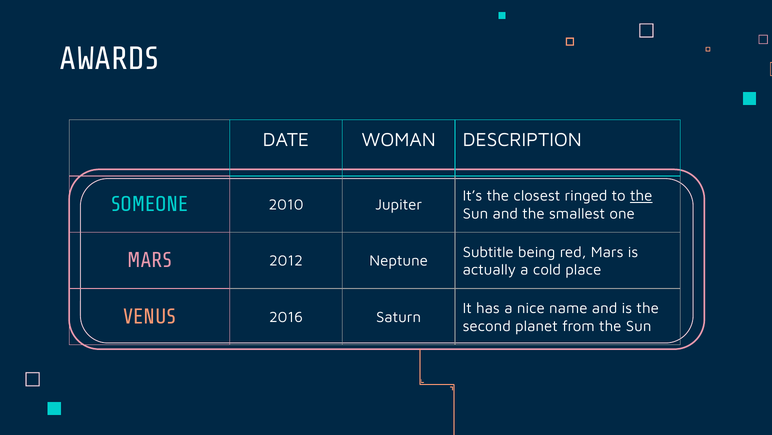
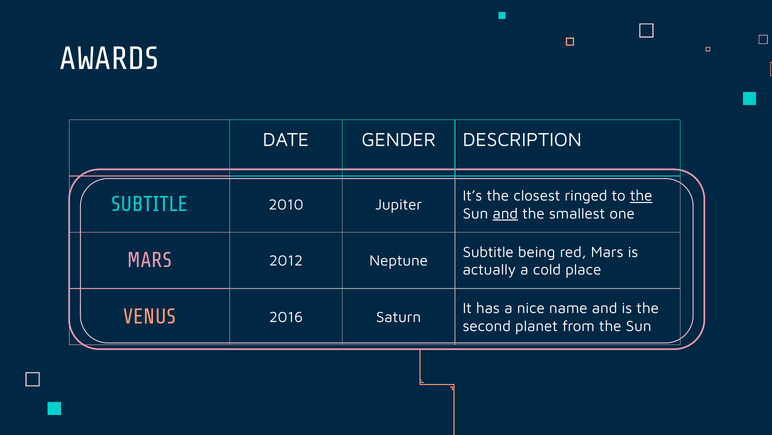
WOMAN: WOMAN -> GENDER (399, 140)
SOMEONE: SOMEONE -> SUBTITLE (149, 204)
and underline: none -> present (505, 213)
